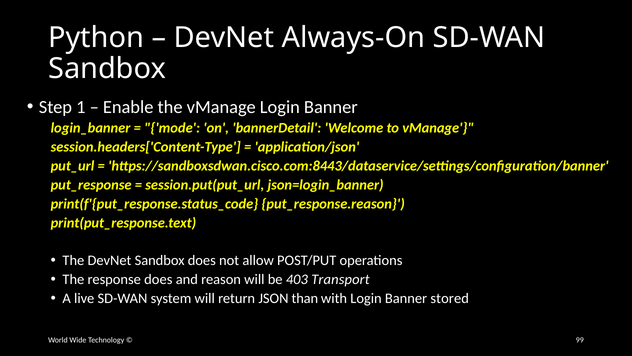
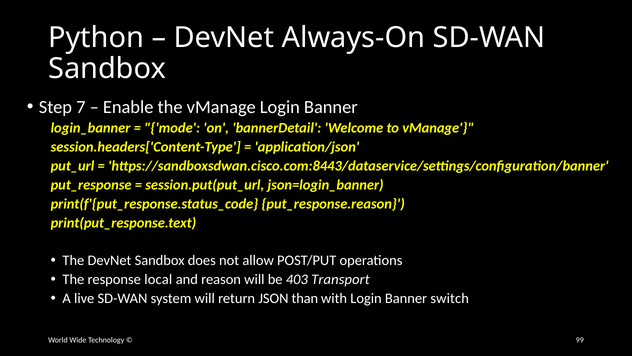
1: 1 -> 7 (81, 107)
response does: does -> local (158, 279)
stored: stored -> switch (450, 298)
